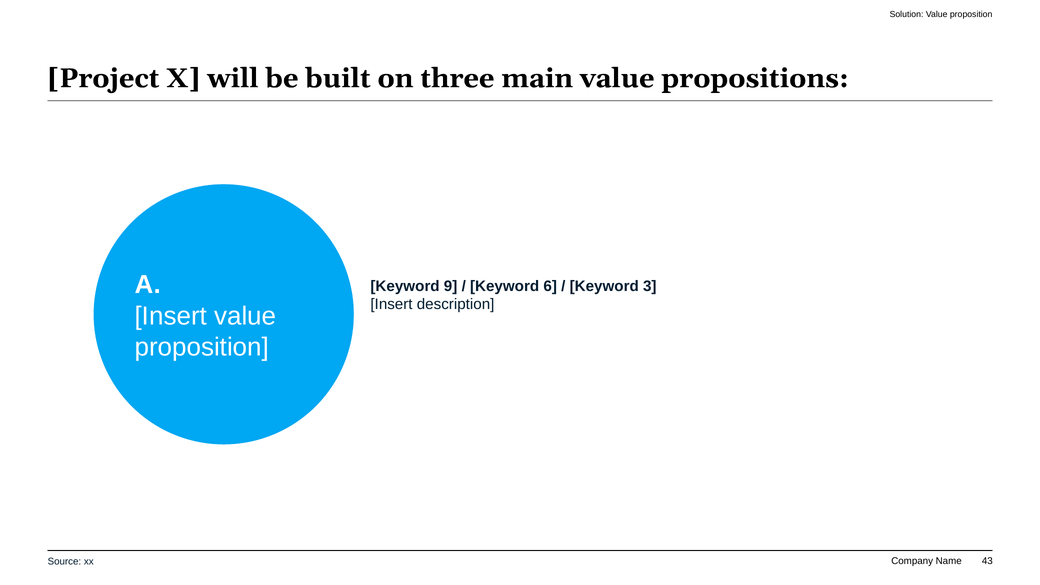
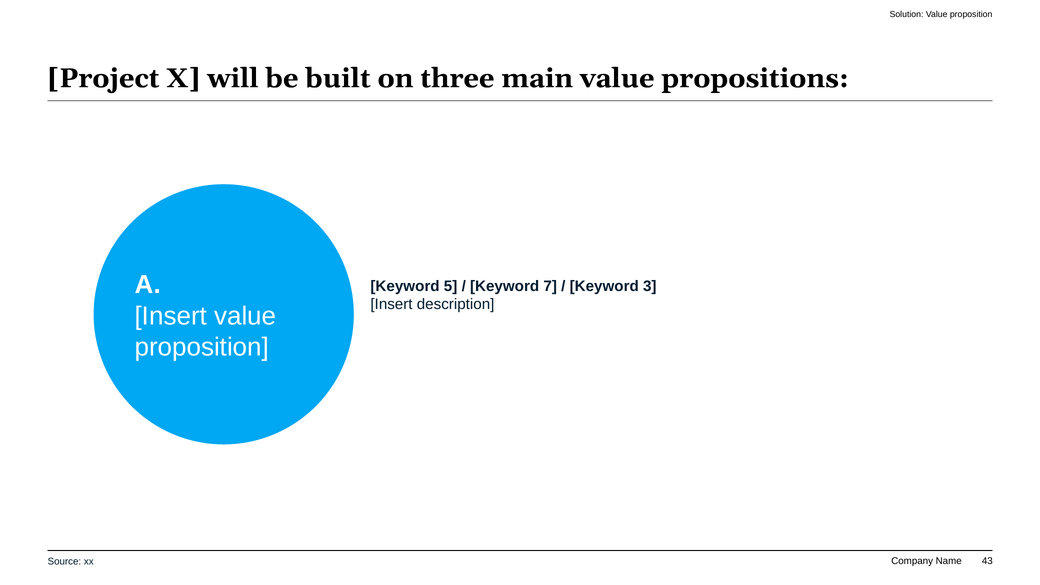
9: 9 -> 5 (451, 286)
6: 6 -> 7 (550, 286)
